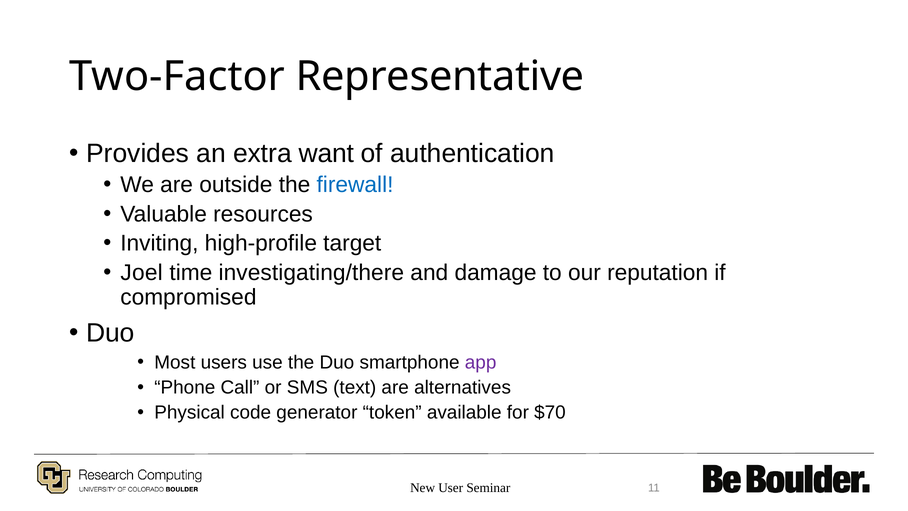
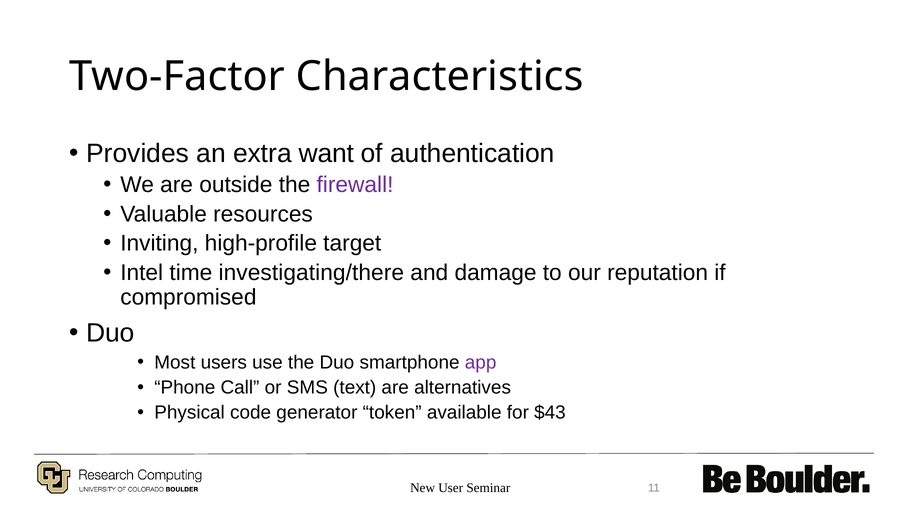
Representative: Representative -> Characteristics (440, 76)
firewall colour: blue -> purple (355, 185)
Joel: Joel -> Intel (142, 272)
$70: $70 -> $43 (550, 413)
